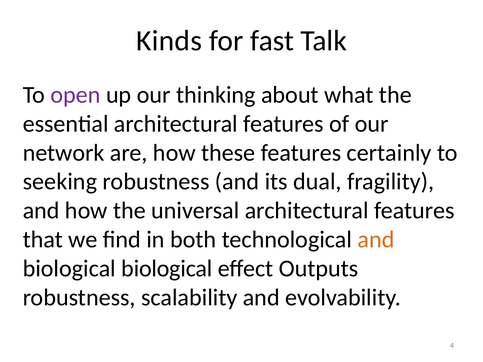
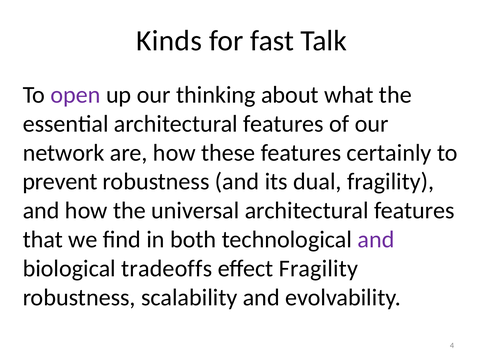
seeking: seeking -> prevent (60, 182)
and colour: orange -> purple (376, 240)
biological biological: biological -> tradeoffs (167, 269)
effect Outputs: Outputs -> Fragility (318, 269)
